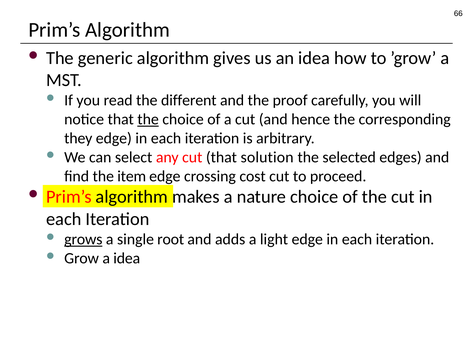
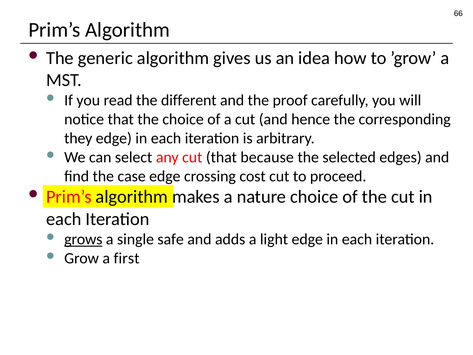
the underline: present -> none (148, 119)
solution: solution -> because (267, 157)
item: item -> case (132, 176)
root: root -> safe (171, 239)
a idea: idea -> first (127, 258)
